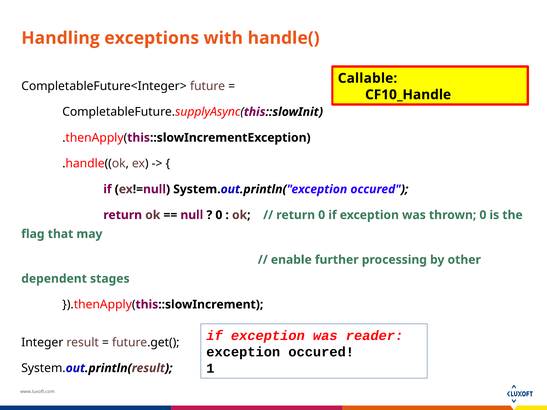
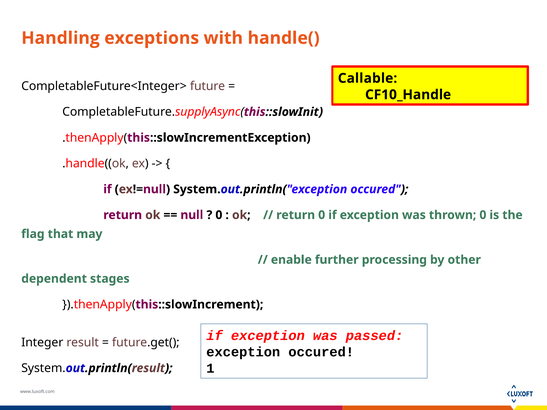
reader: reader -> passed (375, 336)
